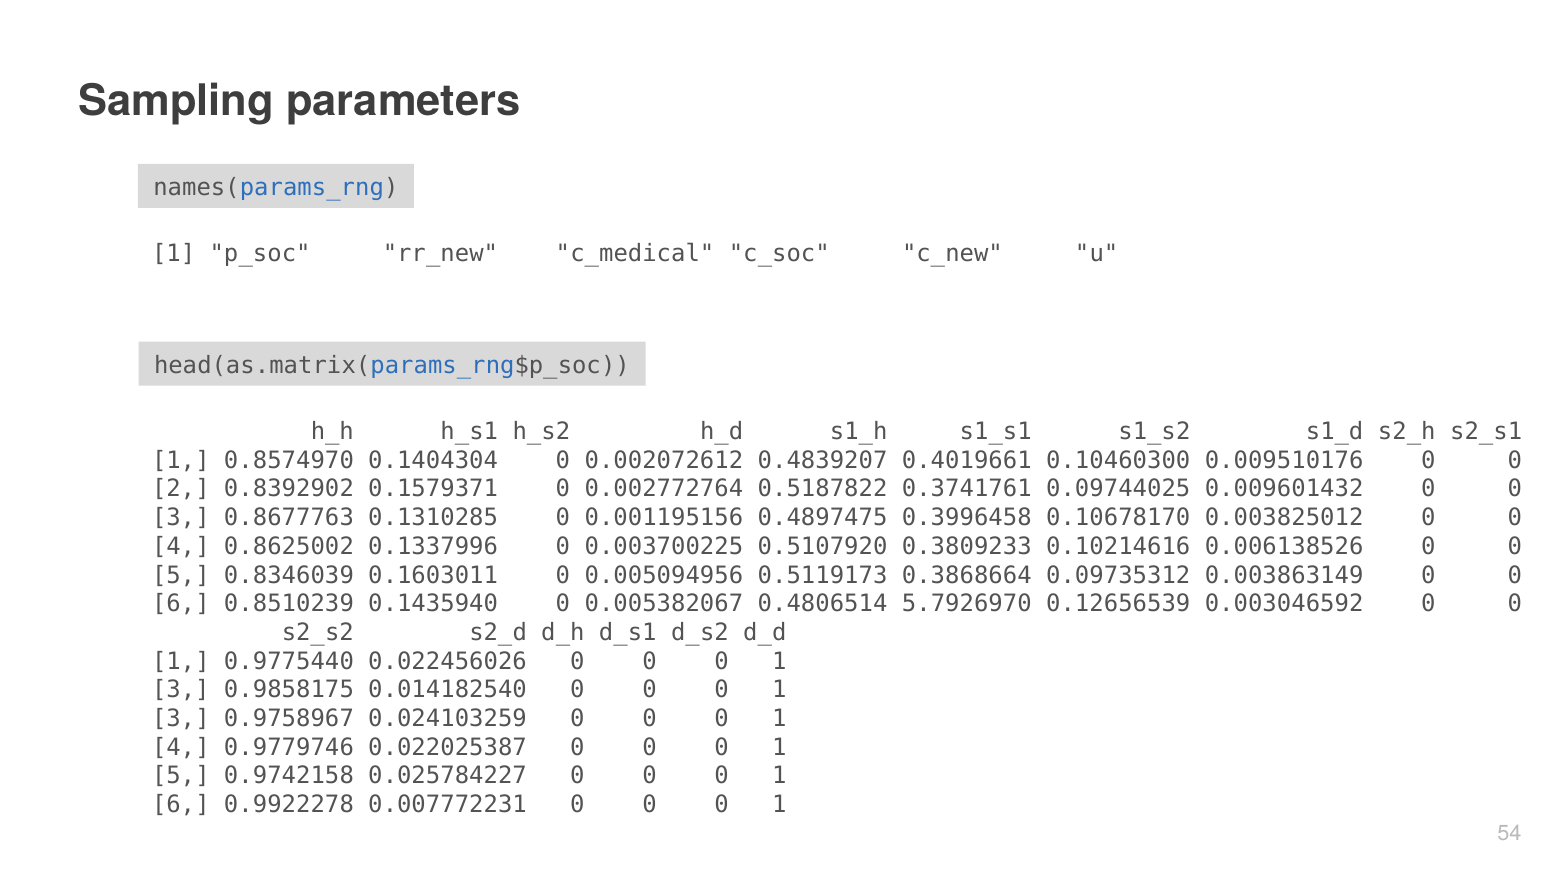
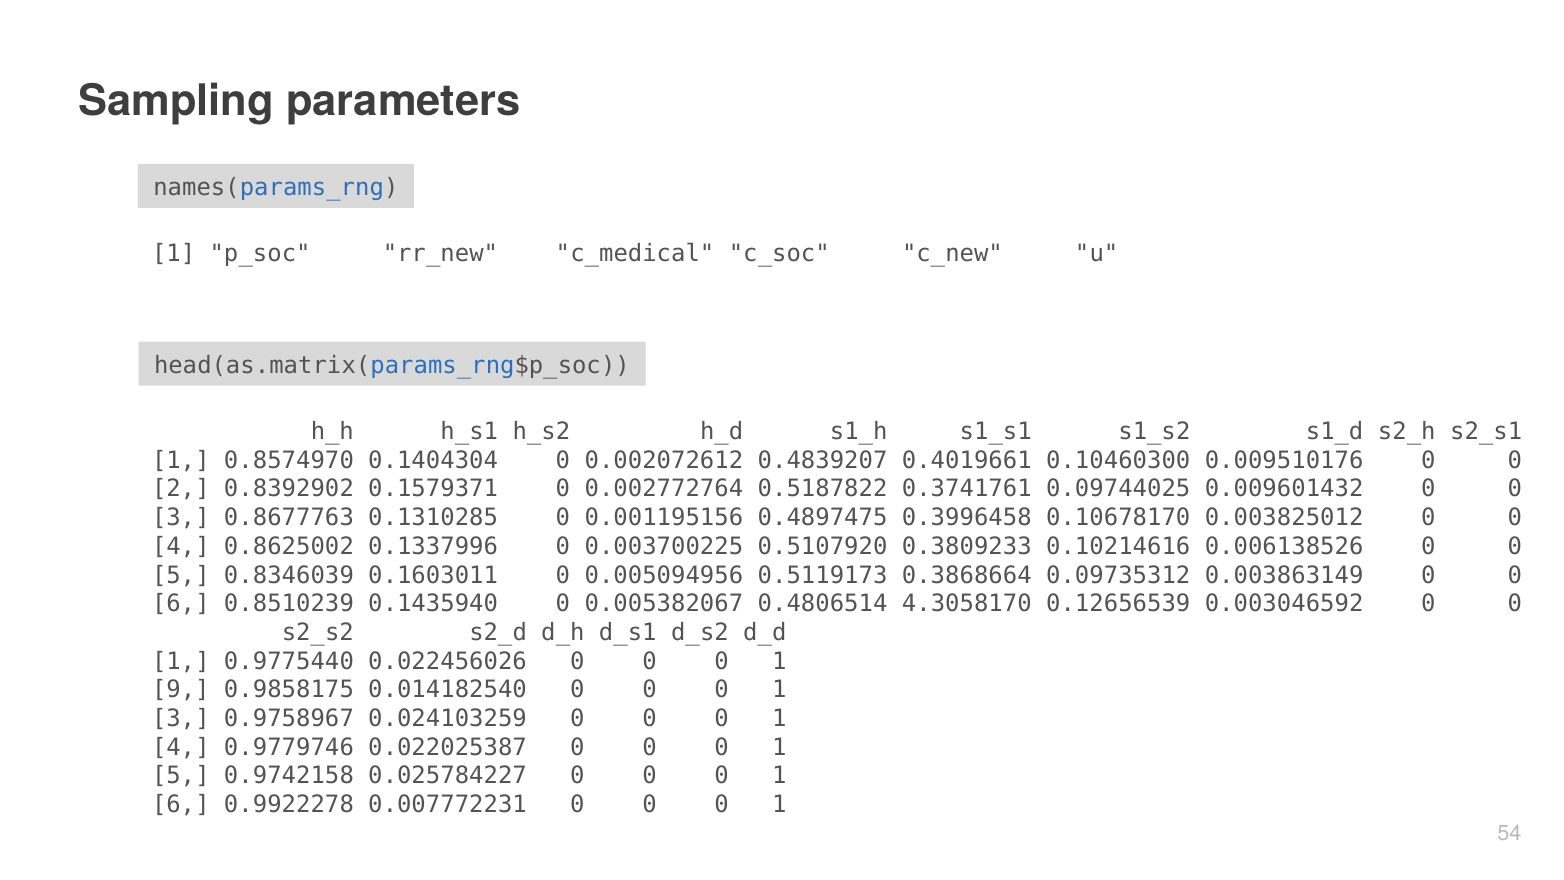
5.7926970: 5.7926970 -> 4.3058170 (967, 604)
3: 3 -> 9 (181, 690)
